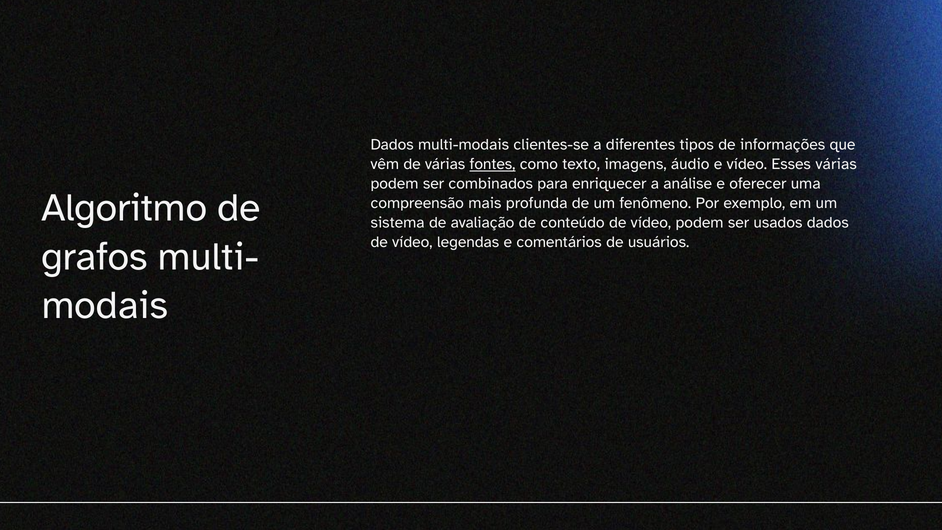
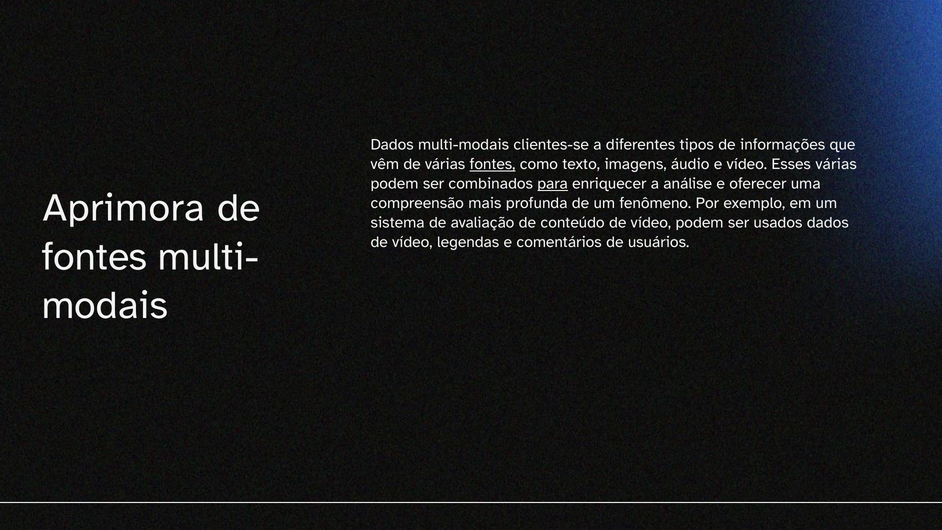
para underline: none -> present (553, 184)
Algoritmo: Algoritmo -> Aprimora (124, 208)
grafos: grafos -> fontes (94, 257)
